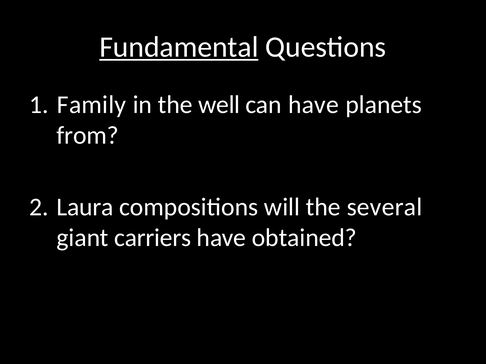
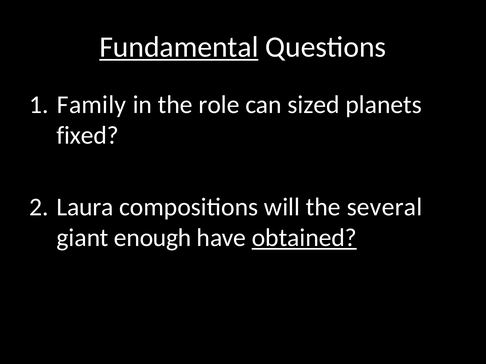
well: well -> role (219, 105)
can have: have -> sized (314, 105)
from: from -> fixed (88, 135)
carriers: carriers -> enough (153, 238)
obtained underline: none -> present (304, 238)
